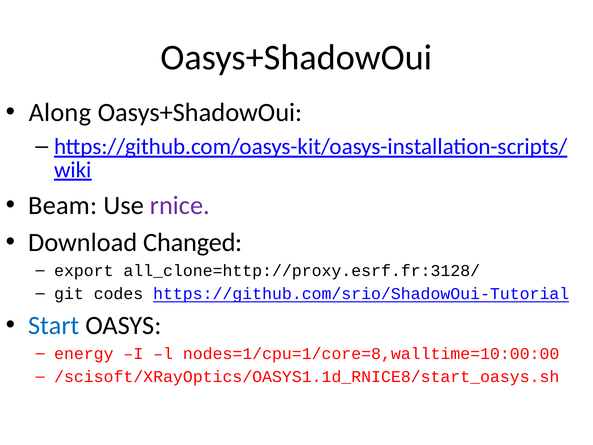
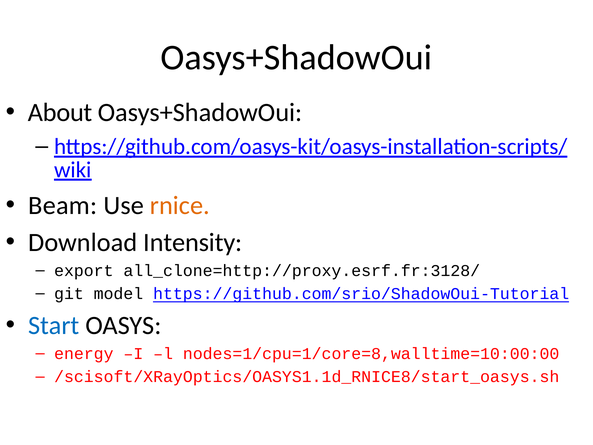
Along: Along -> About (60, 113)
rnice colour: purple -> orange (180, 205)
Changed: Changed -> Intensity (193, 242)
codes: codes -> model (118, 294)
